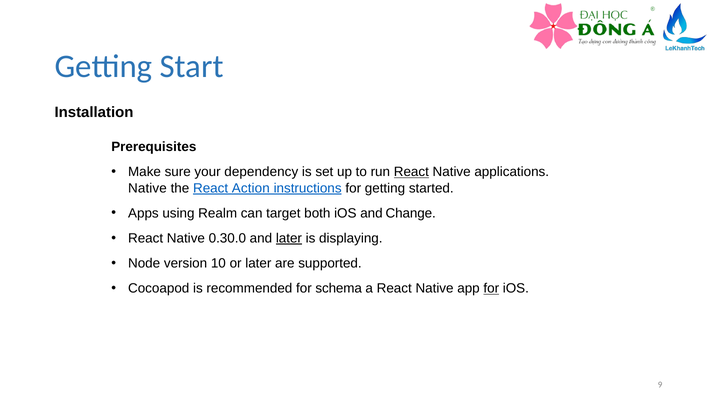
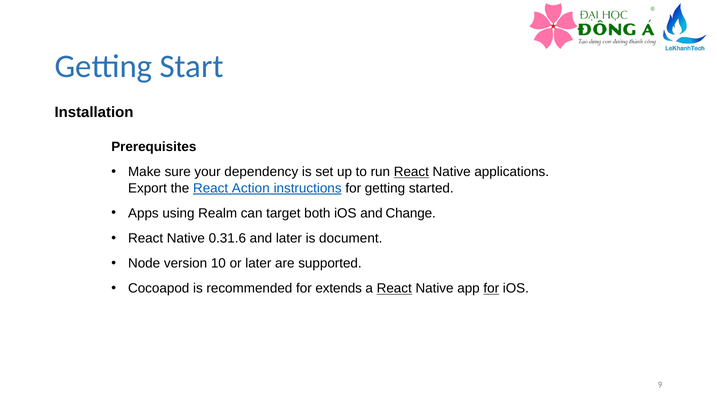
Native: Native -> Export (148, 188)
0.30.0: 0.30.0 -> 0.31.6 (227, 238)
later underline: present -> none (289, 238)
displaying: displaying -> document (351, 238)
schema: schema -> extends (339, 289)
React underline: none -> present (394, 289)
